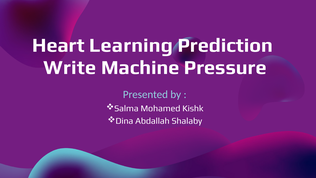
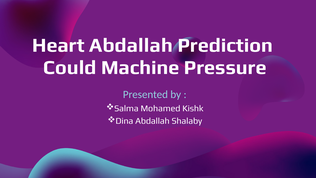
Heart Learning: Learning -> Abdallah (131, 45)
Write: Write -> Could (70, 68)
